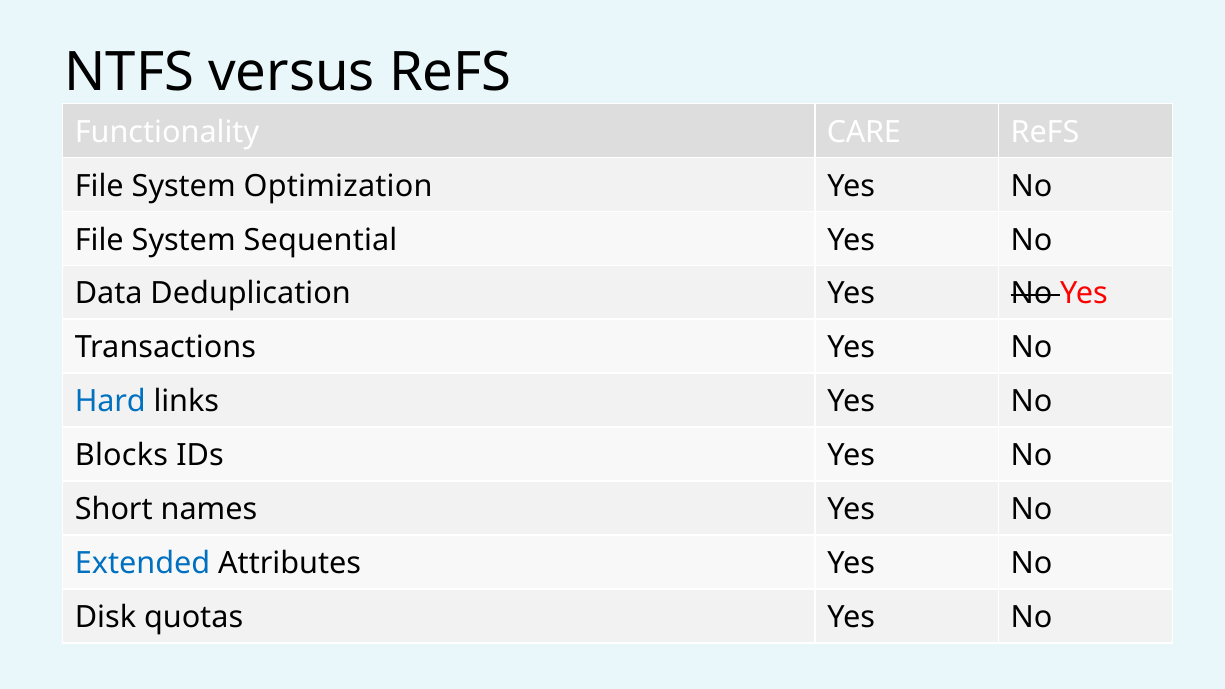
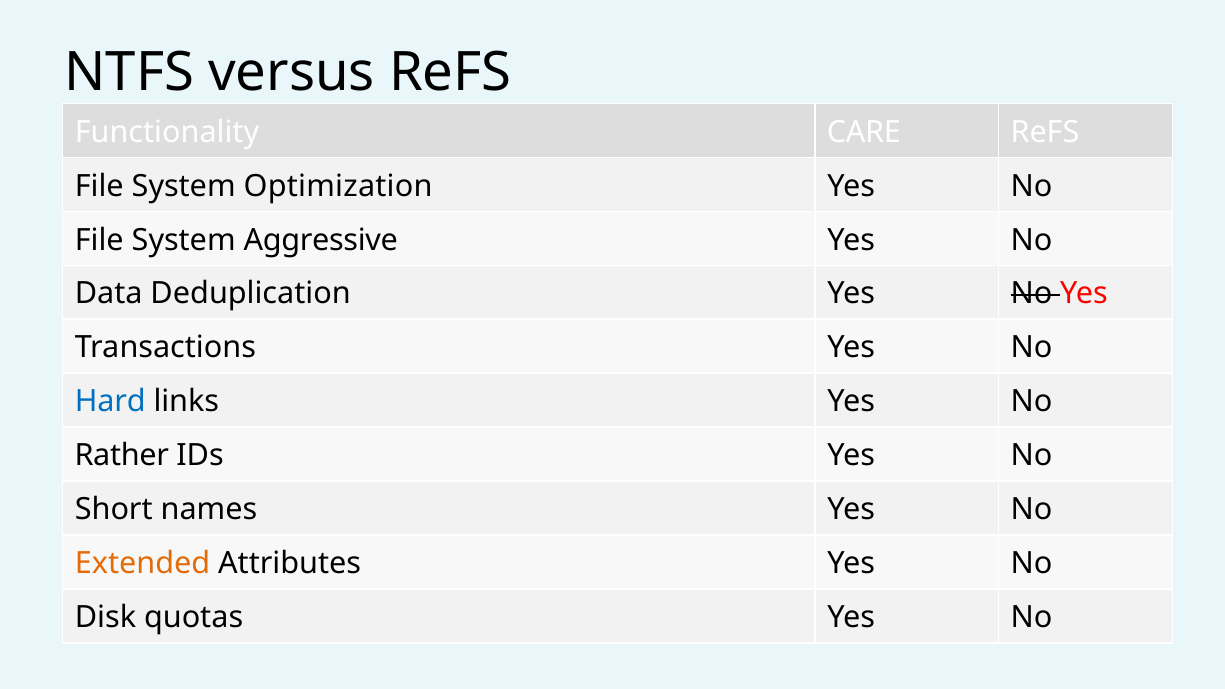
Sequential: Sequential -> Aggressive (321, 240)
Blocks: Blocks -> Rather (122, 456)
Extended colour: blue -> orange (143, 564)
